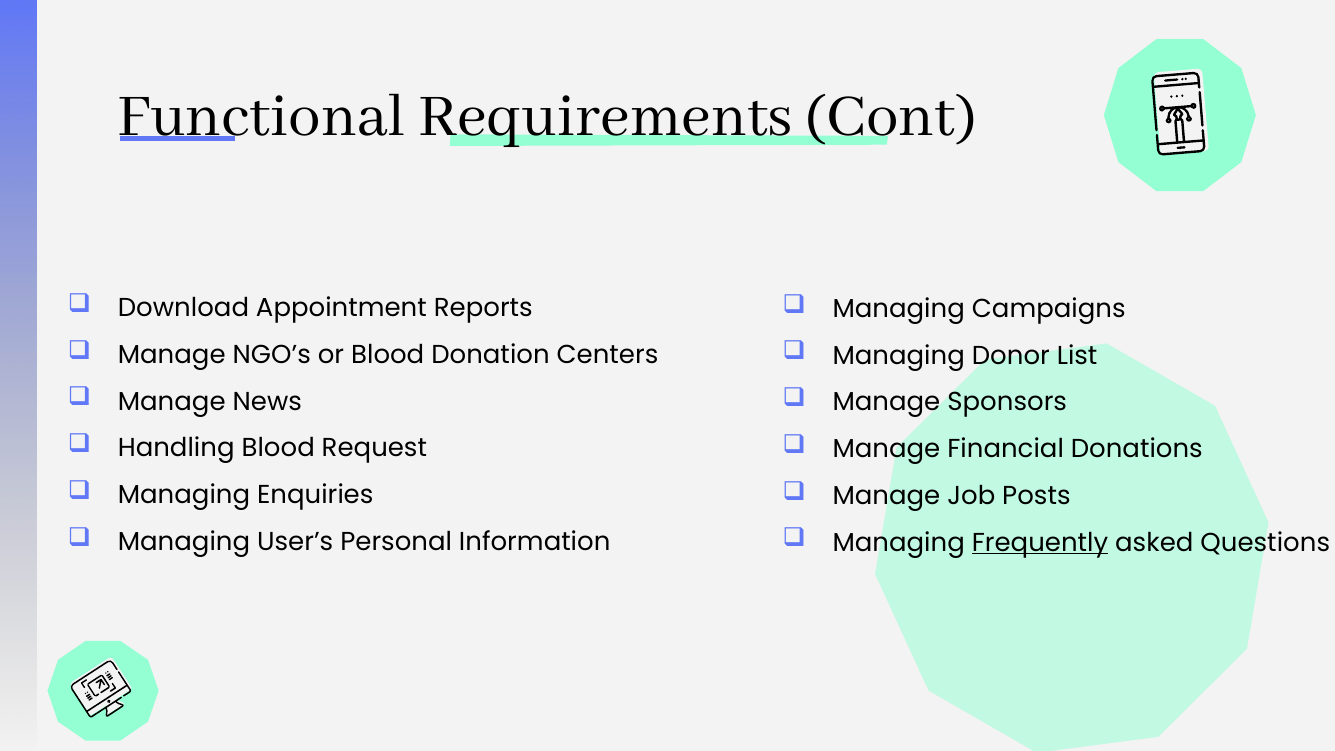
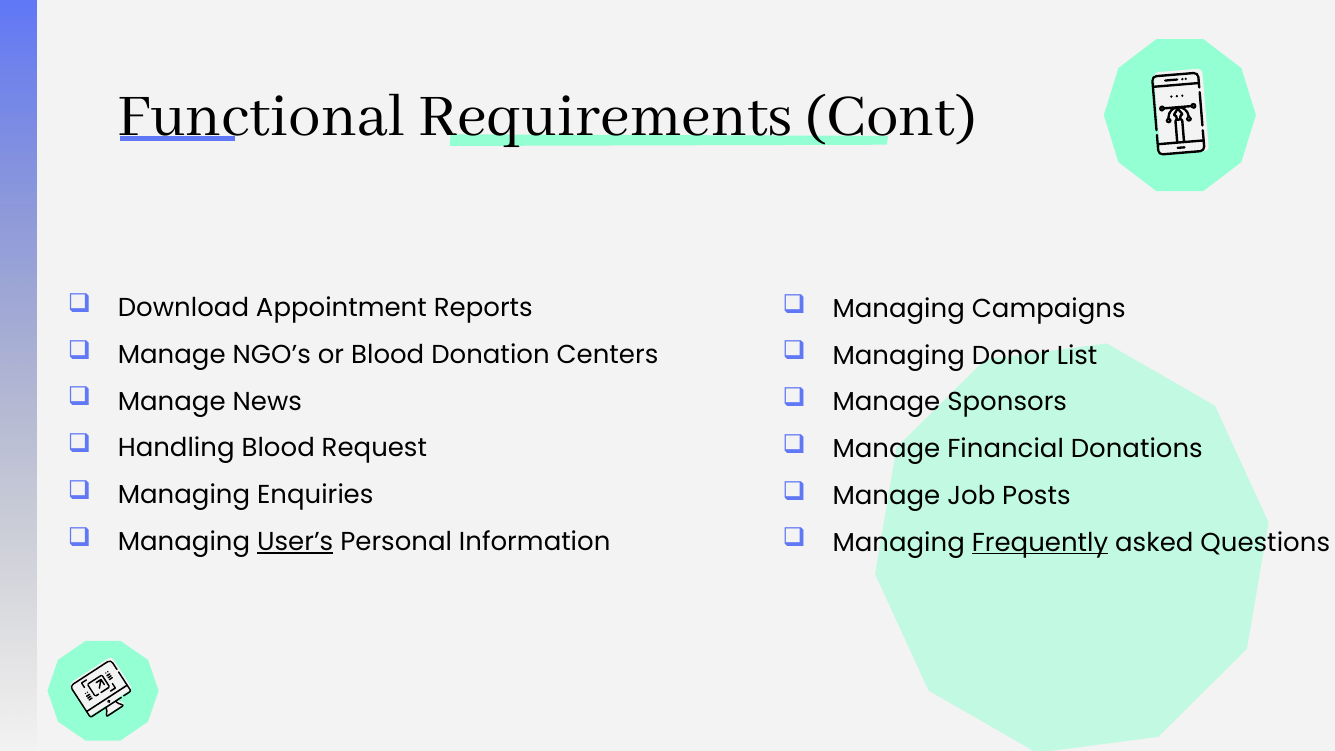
User’s underline: none -> present (295, 542)
